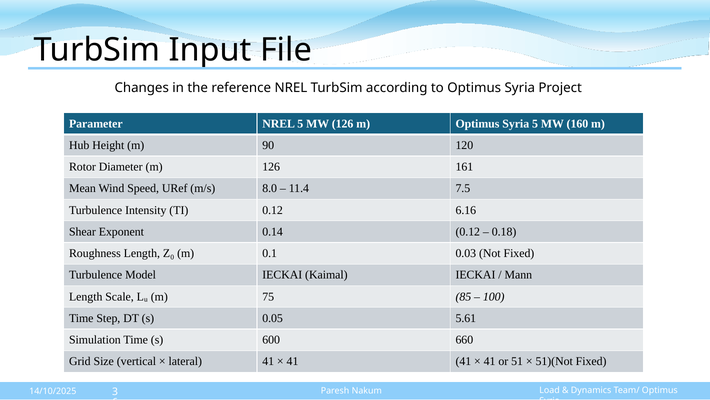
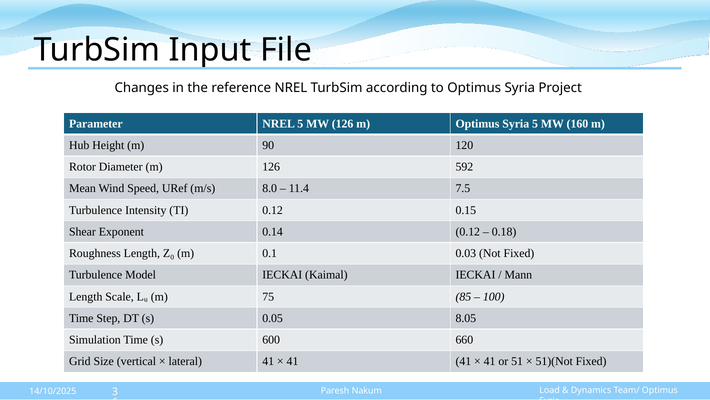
161: 161 -> 592 (464, 167)
6.16: 6.16 -> 0.15 (466, 210)
5.61: 5.61 -> 8.05 (466, 318)
